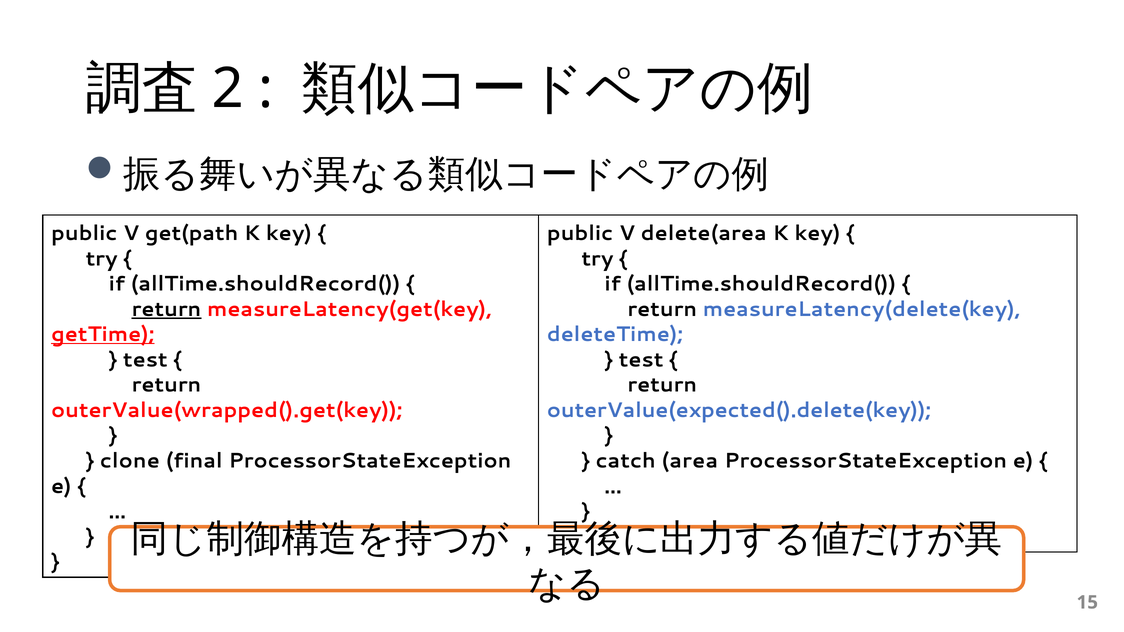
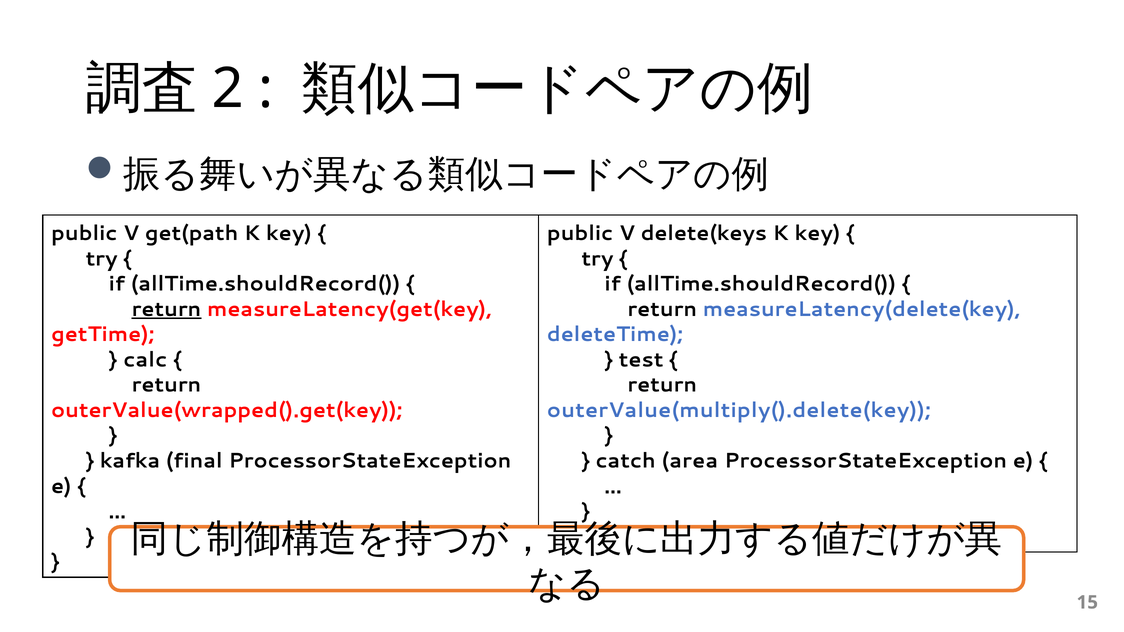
delete(area: delete(area -> delete(keys (704, 233)
getTime underline: present -> none (103, 335)
test: test -> calc (145, 360)
outerValue(expected().delete(key: outerValue(expected().delete(key -> outerValue(multiply().delete(key (739, 410)
clone: clone -> kafka (130, 461)
